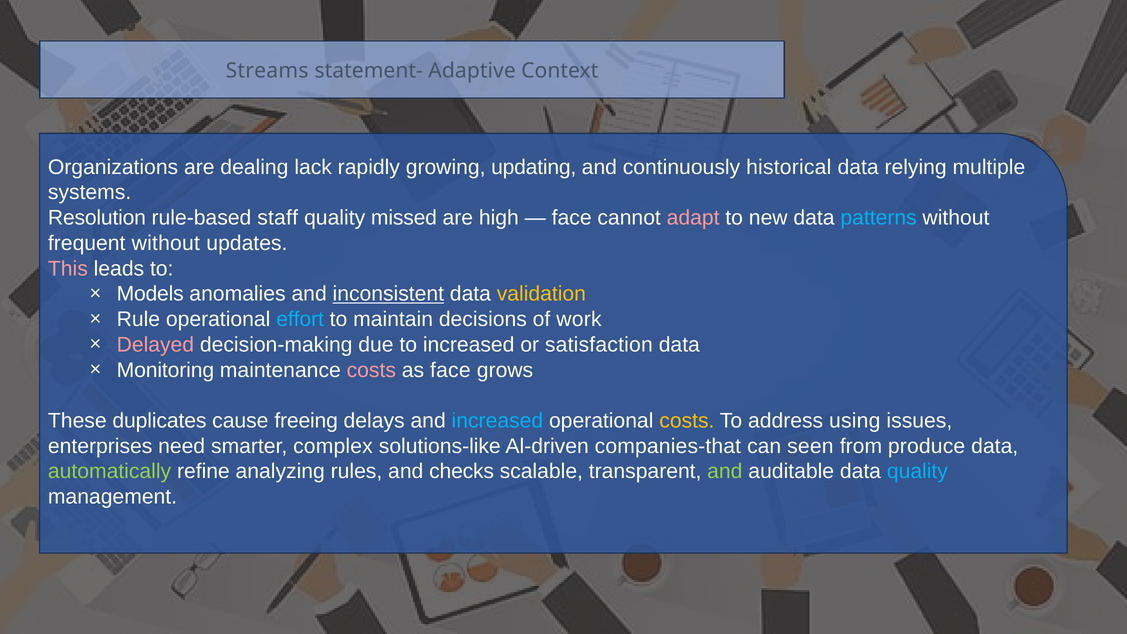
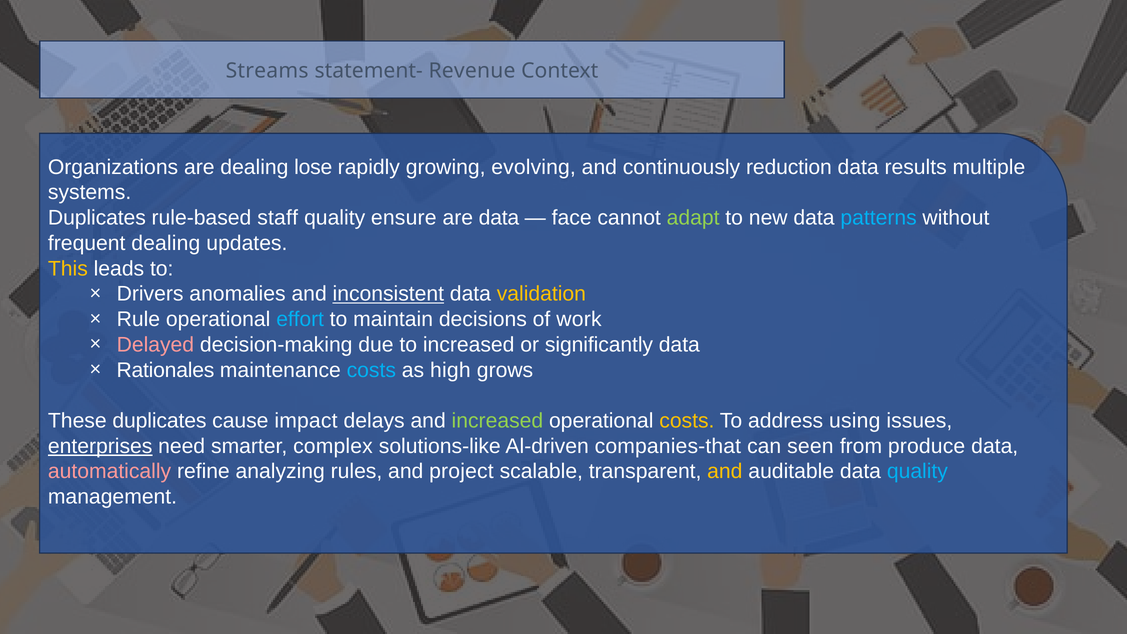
Adaptive: Adaptive -> Revenue (472, 71)
lack: lack -> lose (313, 167)
updating: updating -> evolving (534, 167)
historical: historical -> reduction (789, 167)
relying: relying -> results (916, 167)
Resolution: Resolution -> Duplicates (97, 218)
missed: missed -> ensure (404, 218)
are high: high -> data (499, 218)
adapt colour: pink -> light green (693, 218)
frequent without: without -> dealing (166, 243)
This colour: pink -> yellow (68, 269)
Models: Models -> Drivers (150, 294)
satisfaction: satisfaction -> significantly (599, 345)
Monitoring: Monitoring -> Rationales (165, 370)
costs colour: pink -> light blue (371, 370)
as face: face -> high (450, 370)
freeing: freeing -> impact (306, 421)
increased colour: light blue -> light green (497, 421)
enterprises underline: none -> present (100, 446)
automatically colour: light green -> pink (110, 471)
checks: checks -> project (461, 471)
and colour: light green -> yellow (725, 471)
